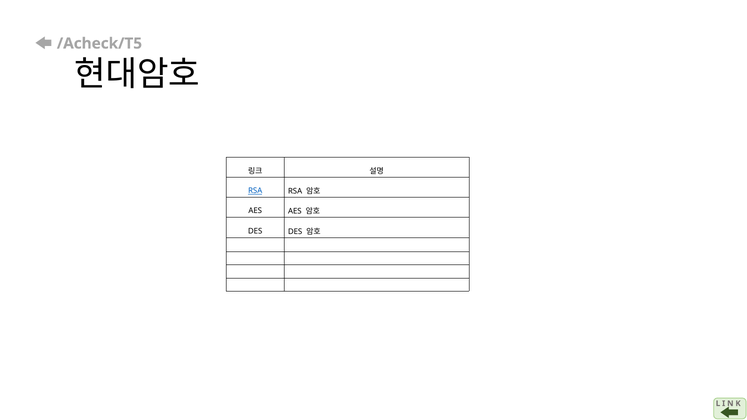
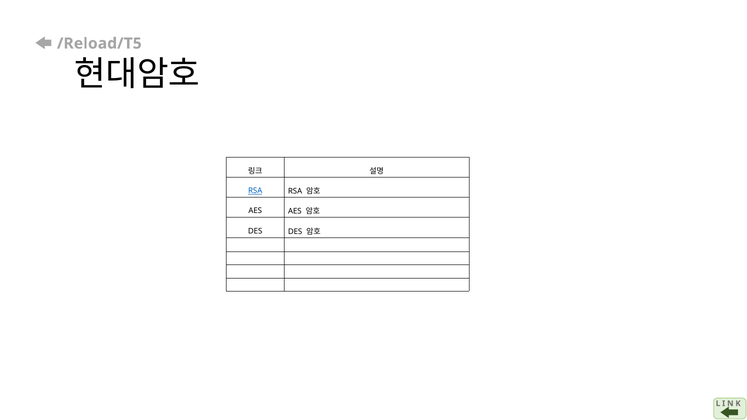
/Acheck/T5: /Acheck/T5 -> /Reload/T5 (99, 43)
